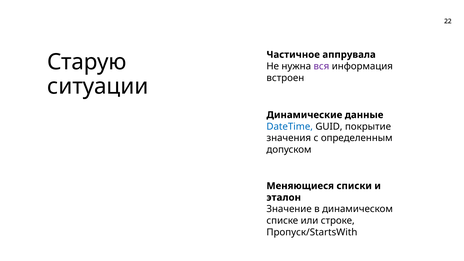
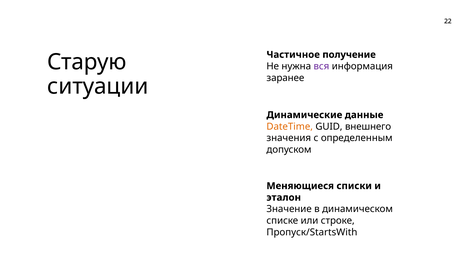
аппрувала: аппрувала -> получение (349, 55)
встроен: встроен -> заранее (285, 78)
DateTime colour: blue -> orange (290, 127)
покрытие: покрытие -> внешнего (368, 127)
